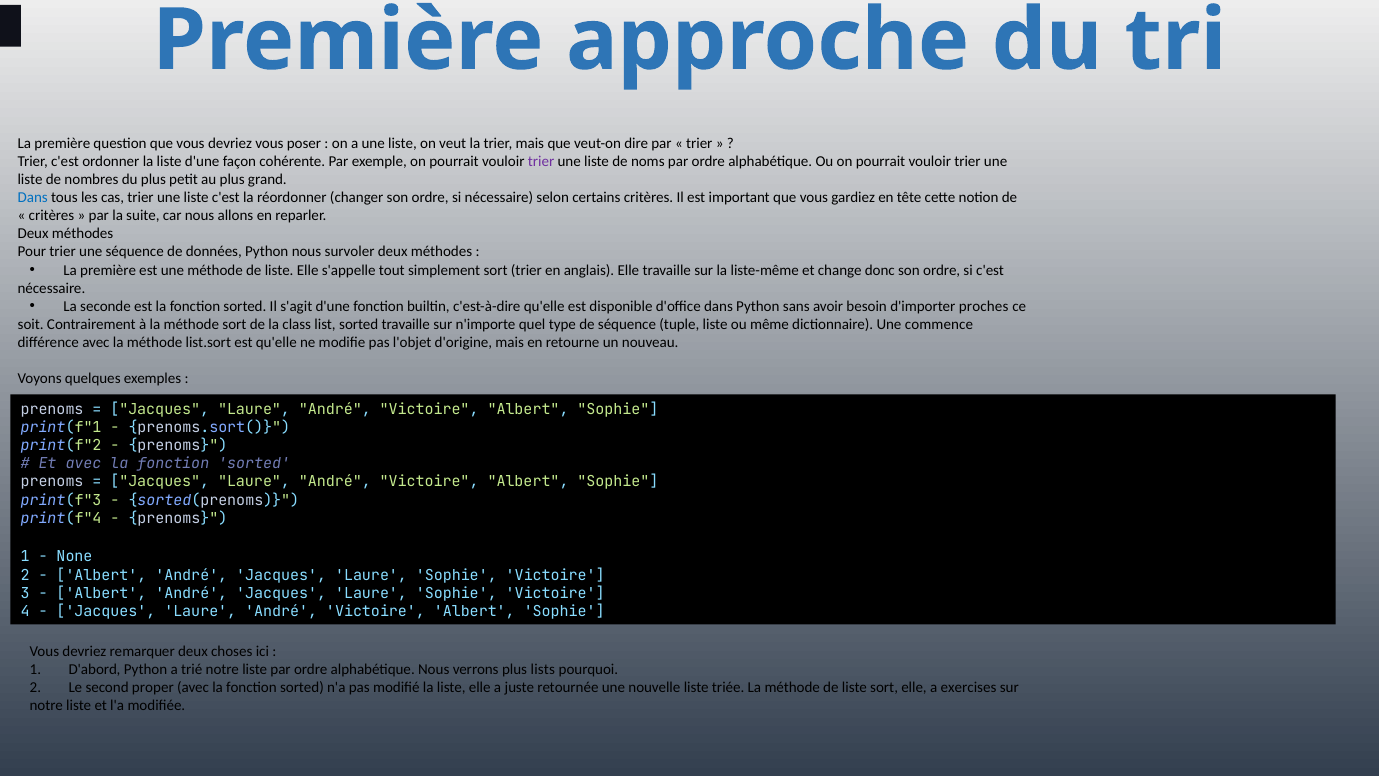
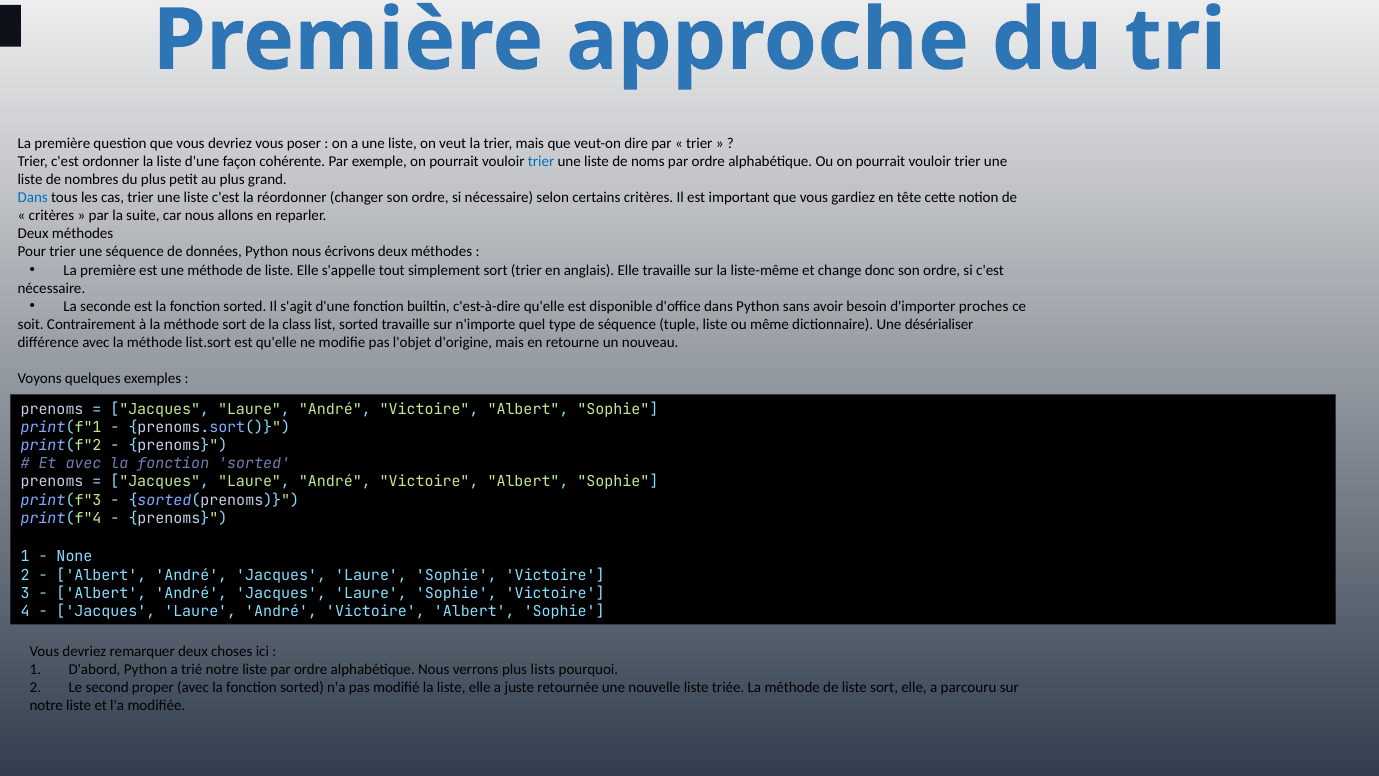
trier colour: purple -> blue (541, 162)
survoler: survoler -> écrivons (350, 252)
commence: commence -> désérialiser (939, 324)
exercises: exercises -> parcouru (969, 687)
